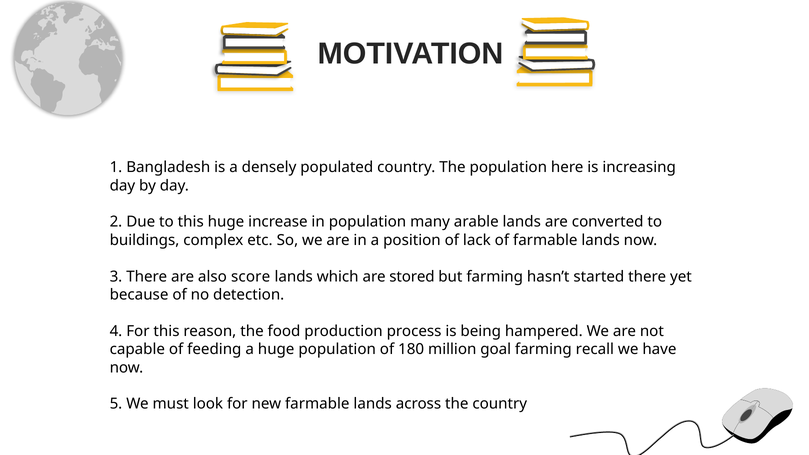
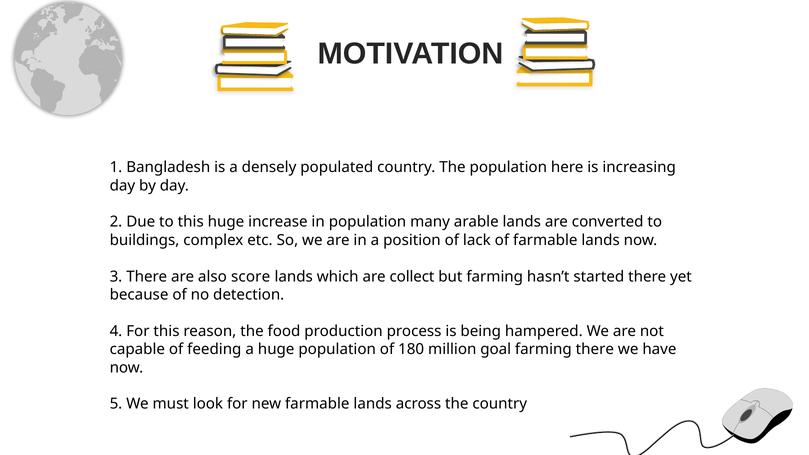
stored: stored -> collect (412, 277)
farming recall: recall -> there (595, 349)
